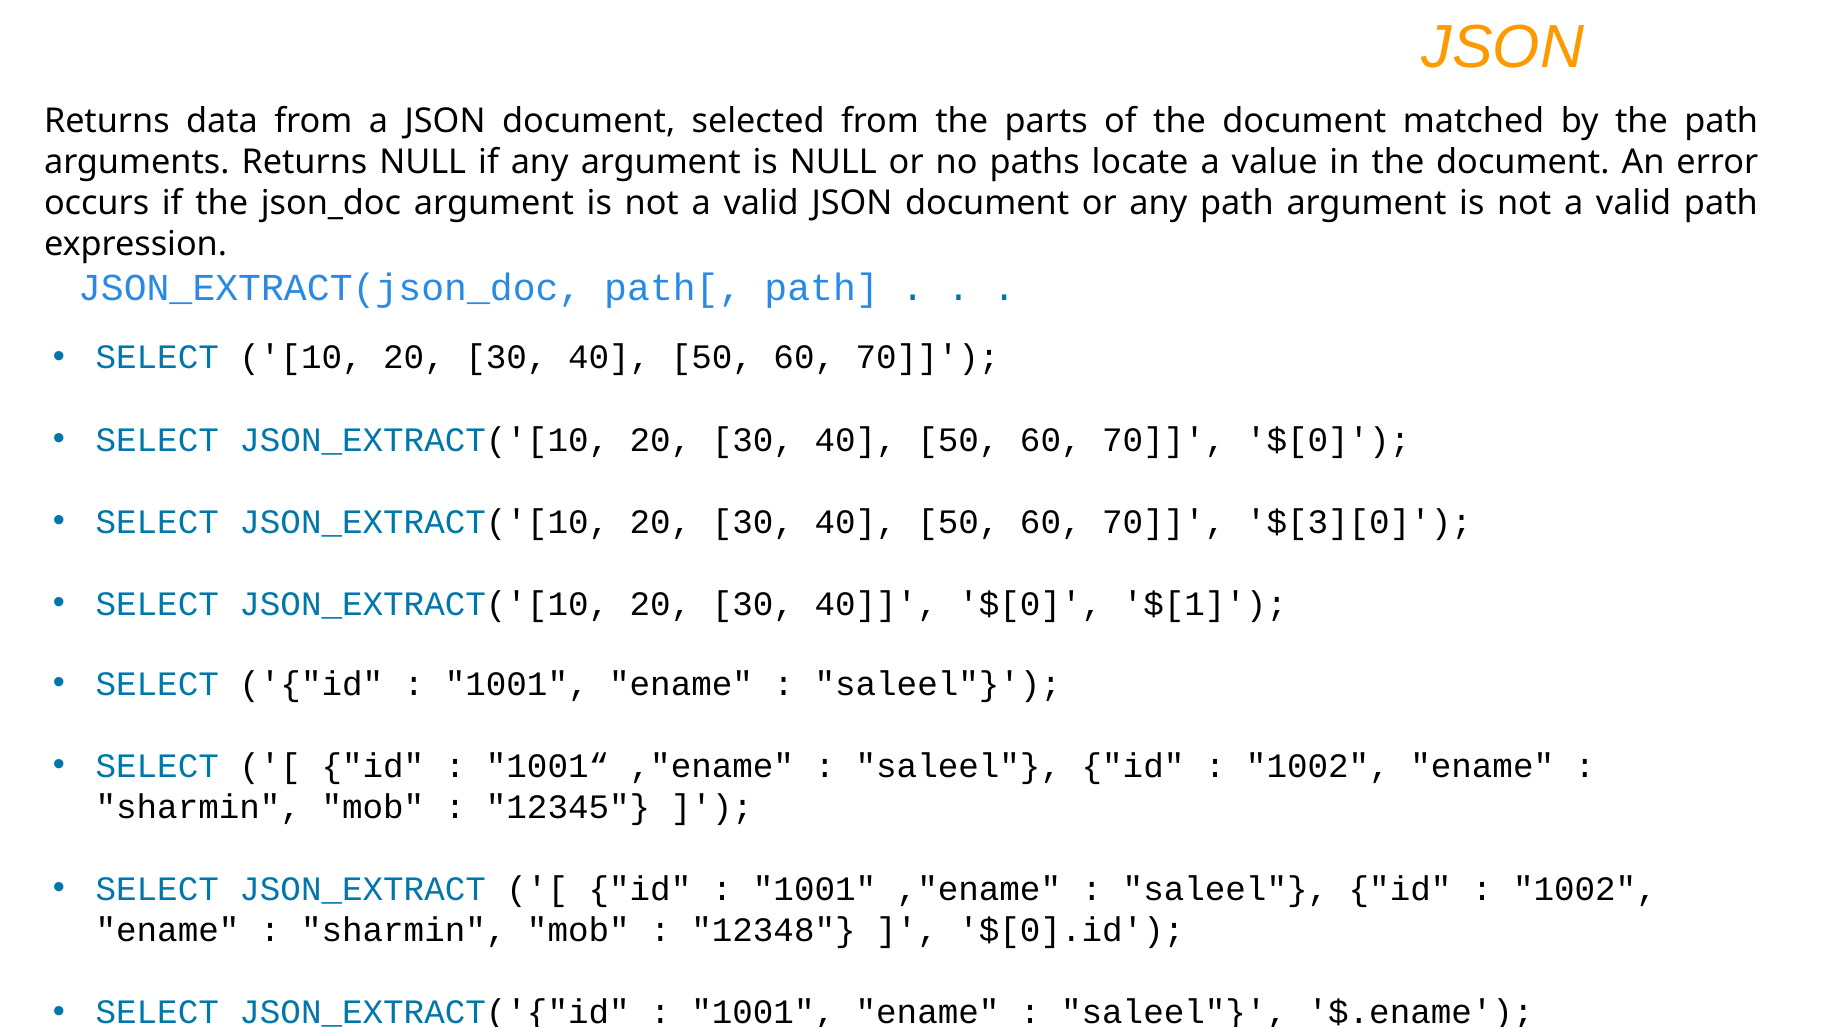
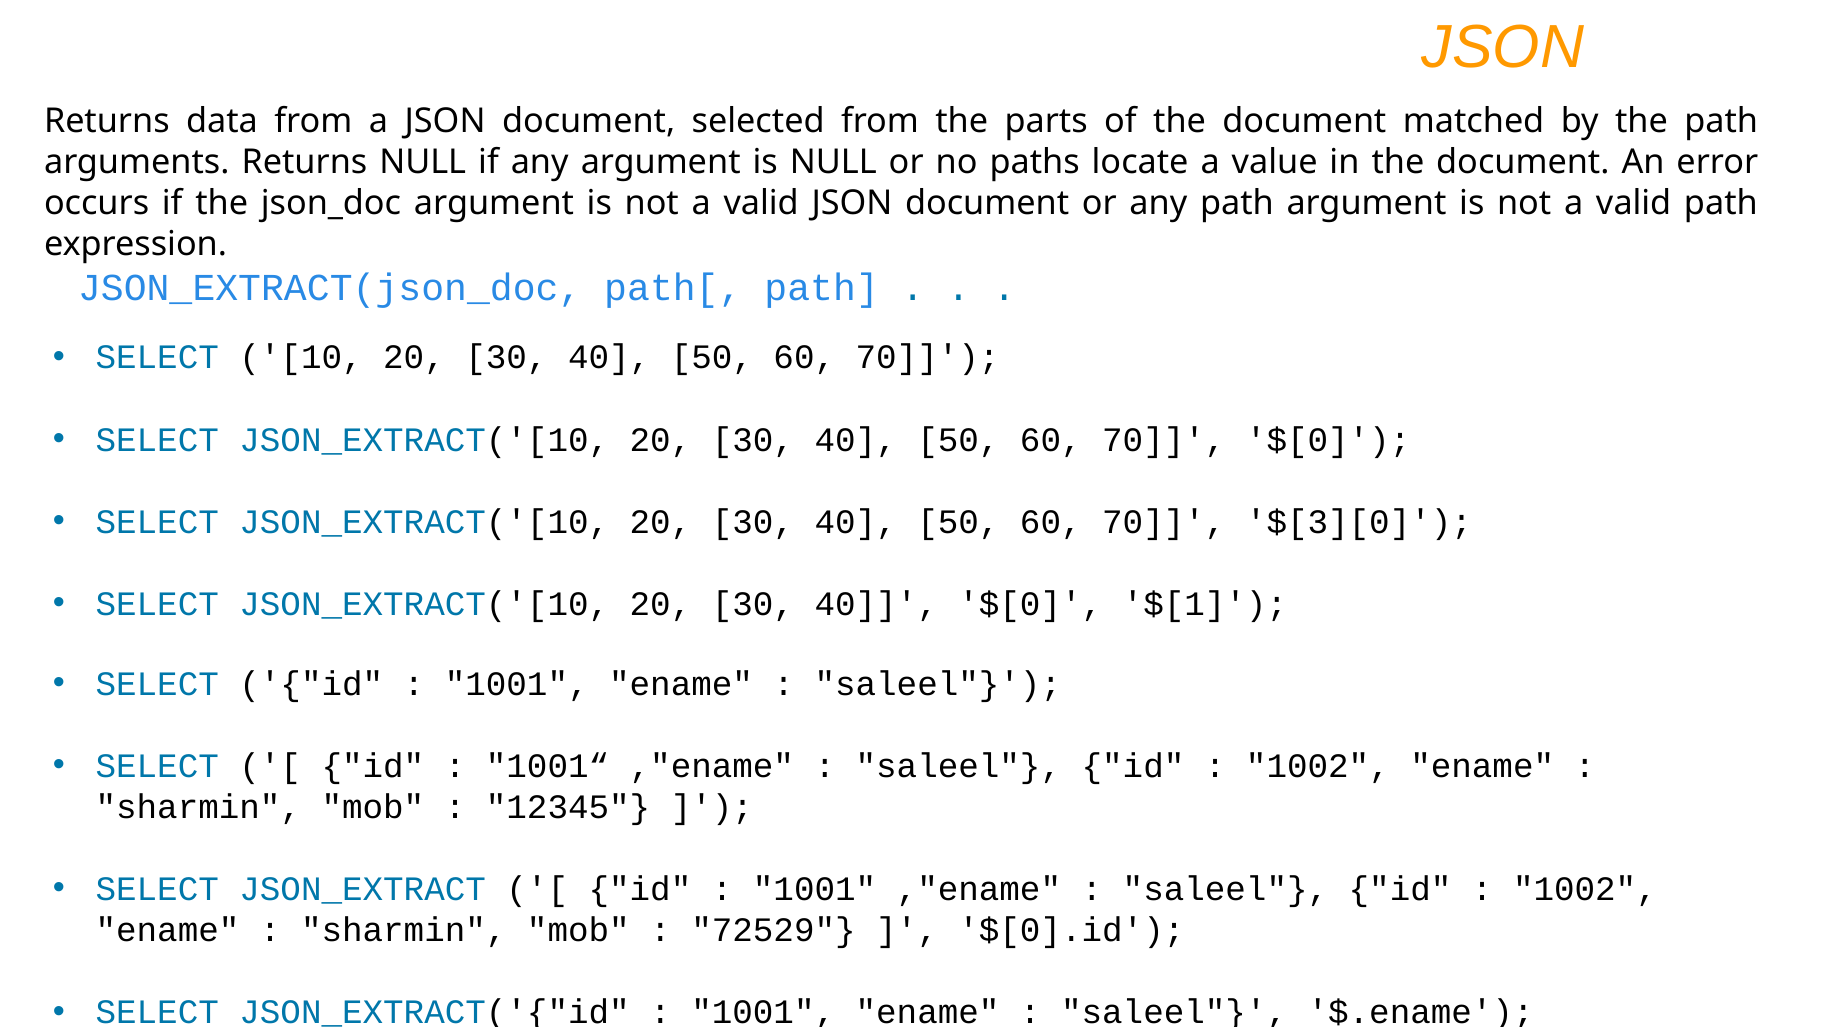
12348: 12348 -> 72529 (773, 931)
